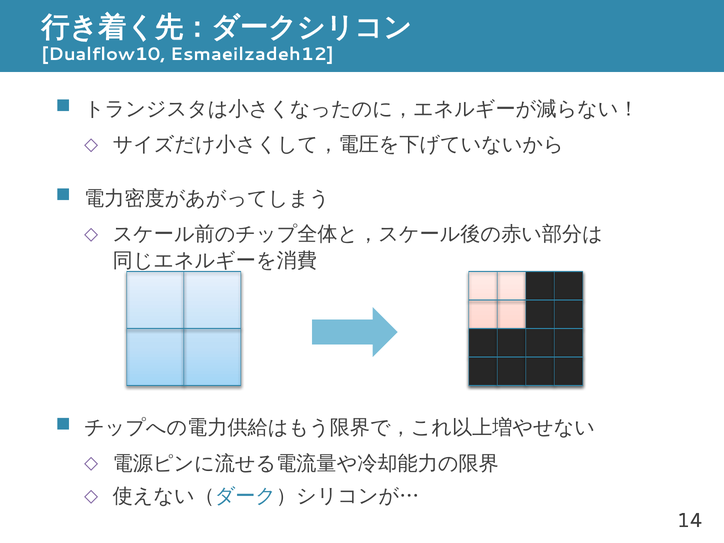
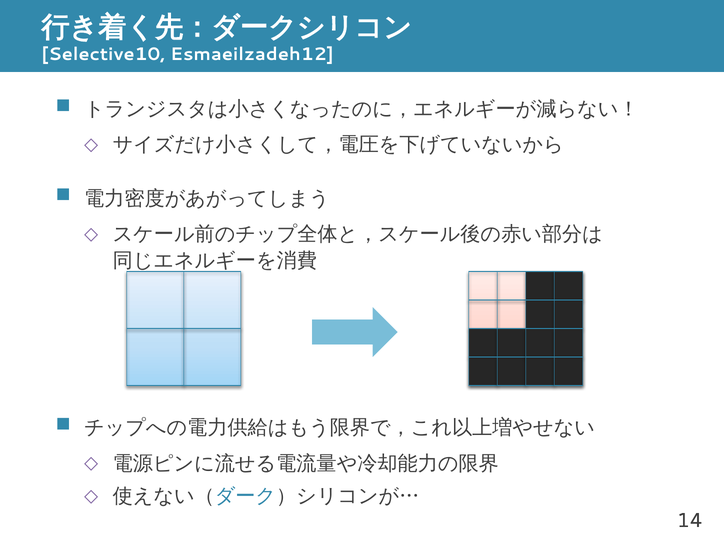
Dualflow10: Dualflow10 -> Selective10 (103, 54)
